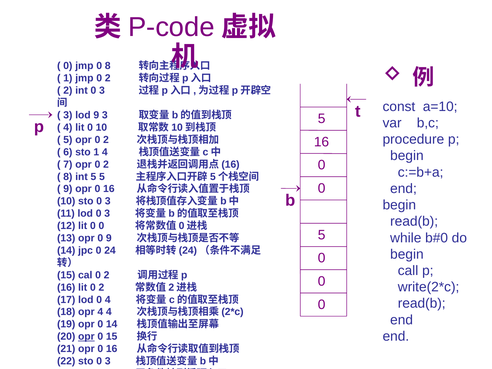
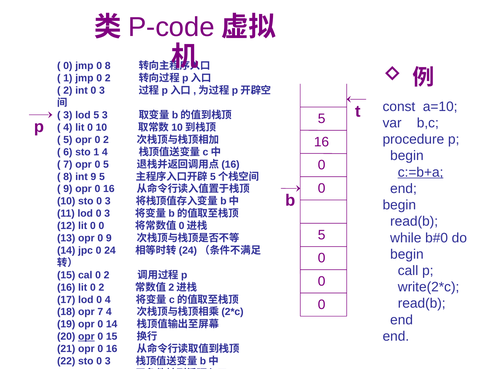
lod 9: 9 -> 5 (96, 115)
7 opr 0 2: 2 -> 5 (106, 164)
c:=b+a underline: none -> present (421, 172)
int 5: 5 -> 9 (93, 177)
opr 4: 4 -> 7 (100, 312)
